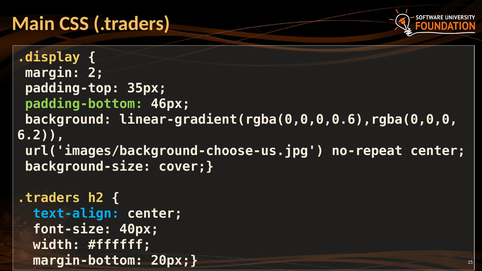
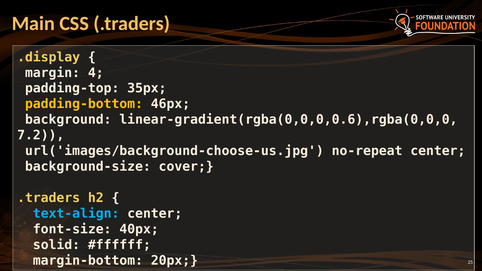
2: 2 -> 4 (96, 73)
padding-bottom colour: light green -> yellow (84, 104)
6.2: 6.2 -> 7.2 (41, 135)
width: width -> solid (56, 245)
